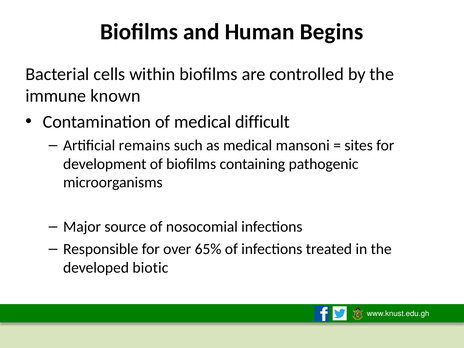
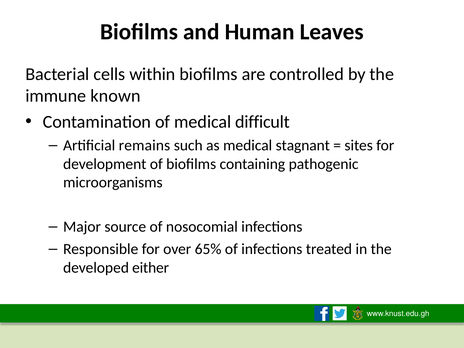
Begins: Begins -> Leaves (332, 32)
mansoni: mansoni -> stagnant (303, 145)
biotic: biotic -> either (151, 268)
